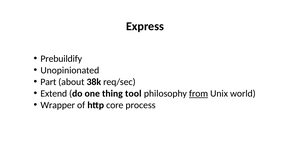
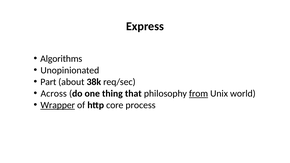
Prebuildify: Prebuildify -> Algorithms (61, 59)
Extend: Extend -> Across (54, 94)
tool: tool -> that (133, 94)
Wrapper underline: none -> present (58, 105)
